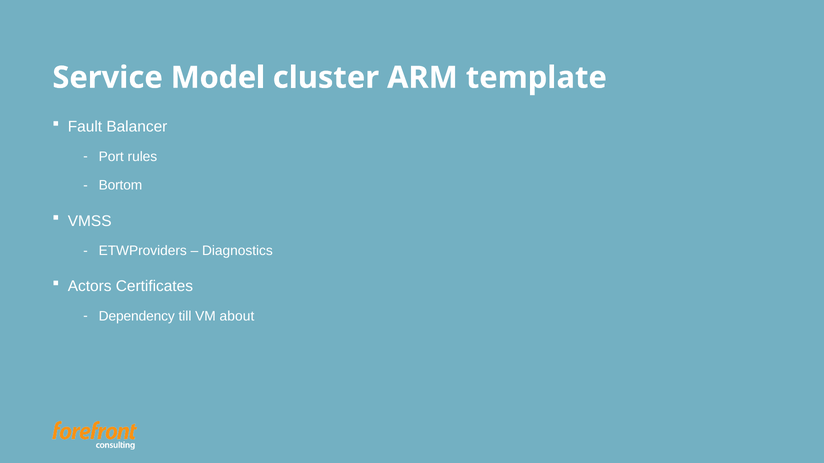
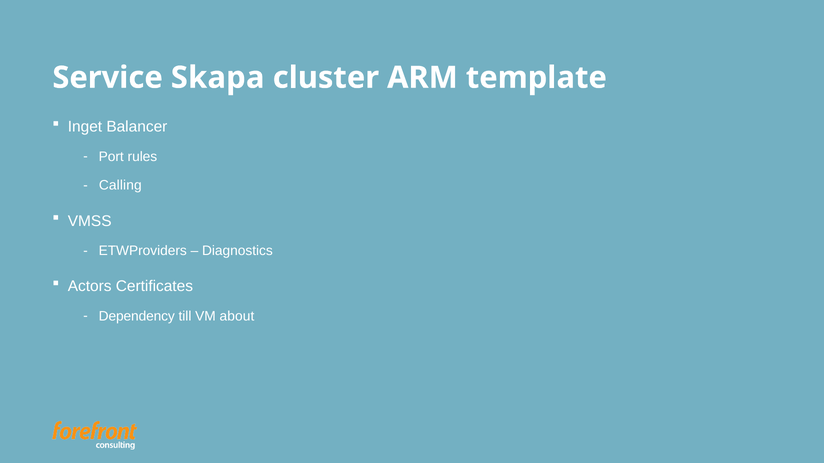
Model: Model -> Skapa (218, 78)
Fault: Fault -> Inget (85, 127)
Bortom: Bortom -> Calling (120, 186)
